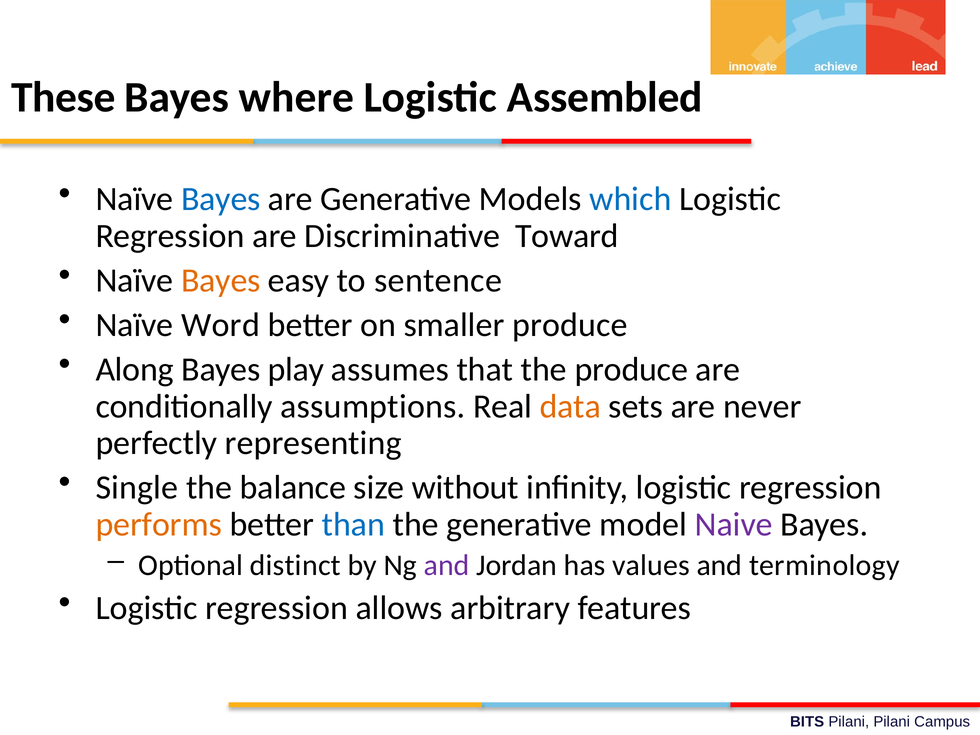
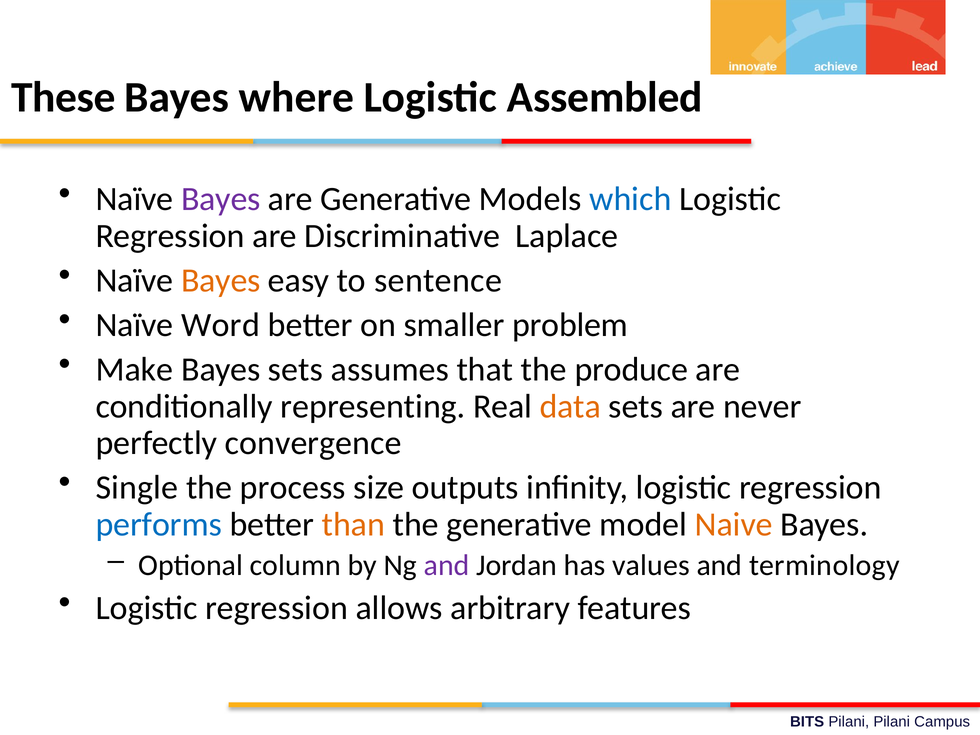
Bayes colour: blue -> purple (221, 199)
Toward: Toward -> Laplace (567, 236)
smaller produce: produce -> problem (570, 325)
Along: Along -> Make (134, 370)
Bayes play: play -> sets (296, 370)
assumptions: assumptions -> representing (373, 406)
representing: representing -> convergence (313, 443)
balance: balance -> process (293, 488)
without: without -> outputs (465, 488)
performs colour: orange -> blue (159, 524)
than colour: blue -> orange (353, 524)
Naive colour: purple -> orange (734, 524)
distinct: distinct -> column (295, 565)
